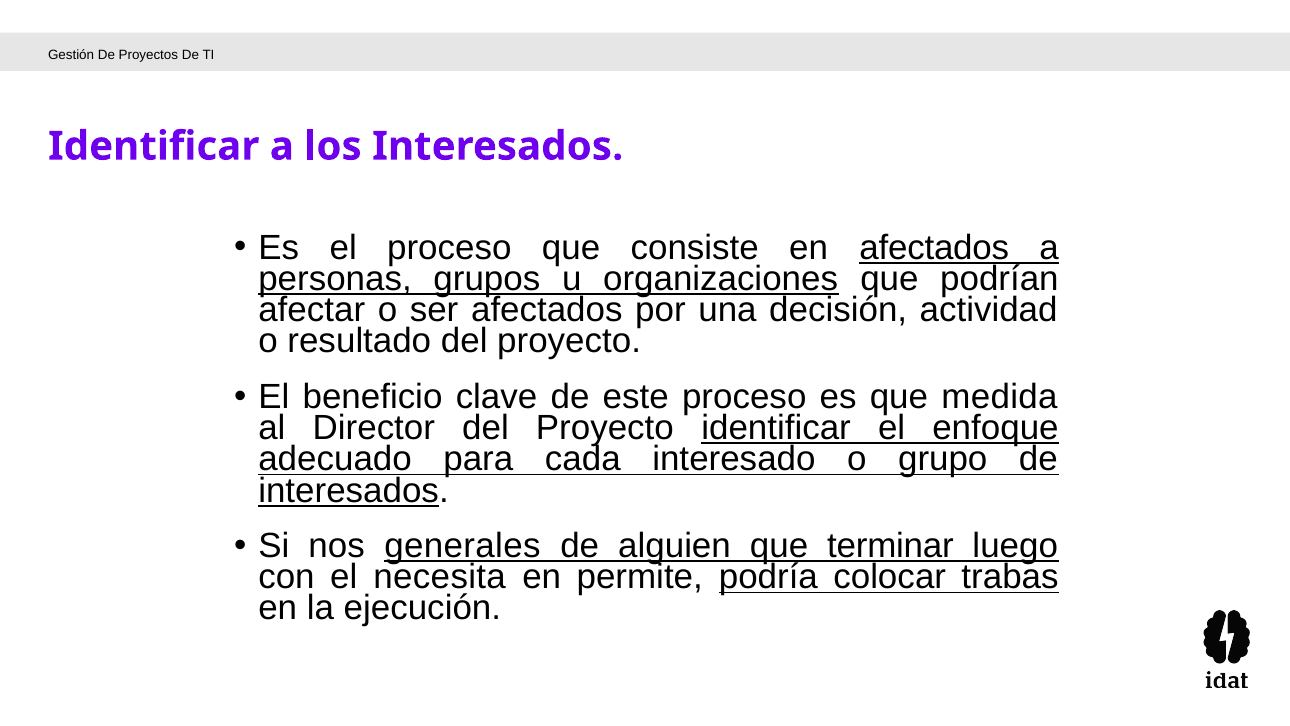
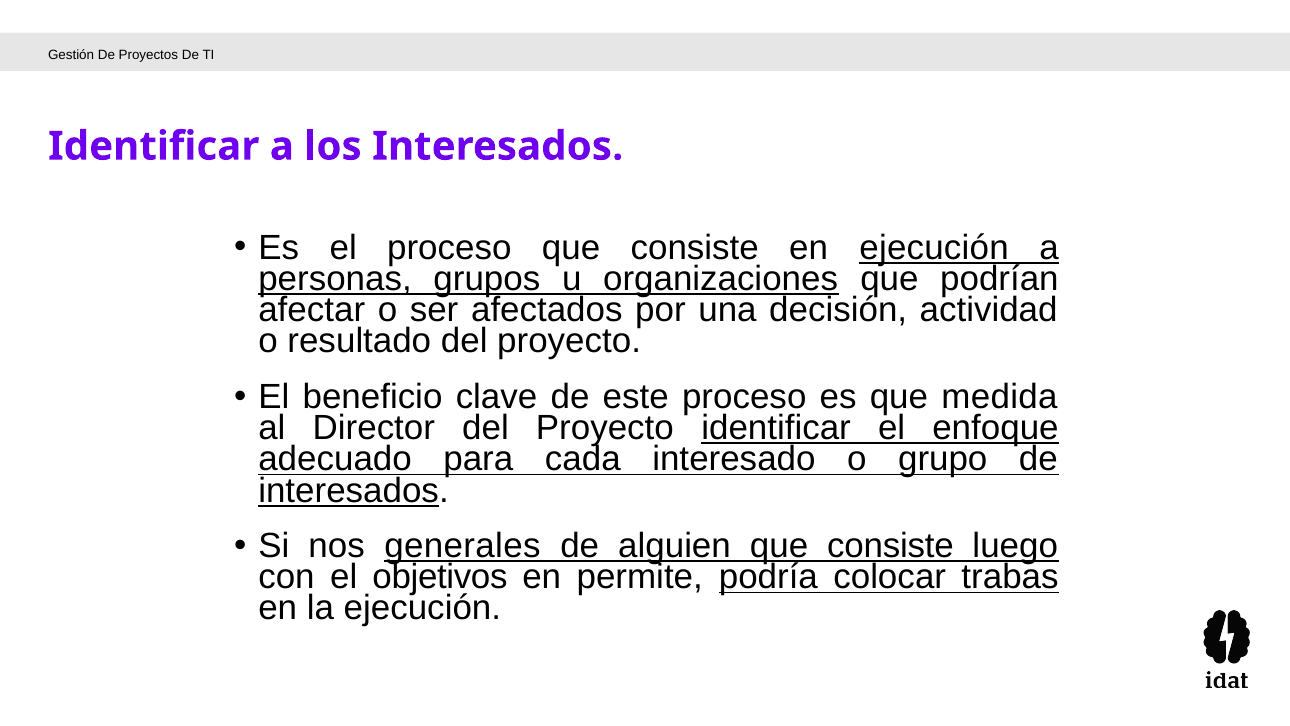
en afectados: afectados -> ejecución (934, 247)
alguien que terminar: terminar -> consiste (890, 546)
necesita: necesita -> objetivos (440, 577)
